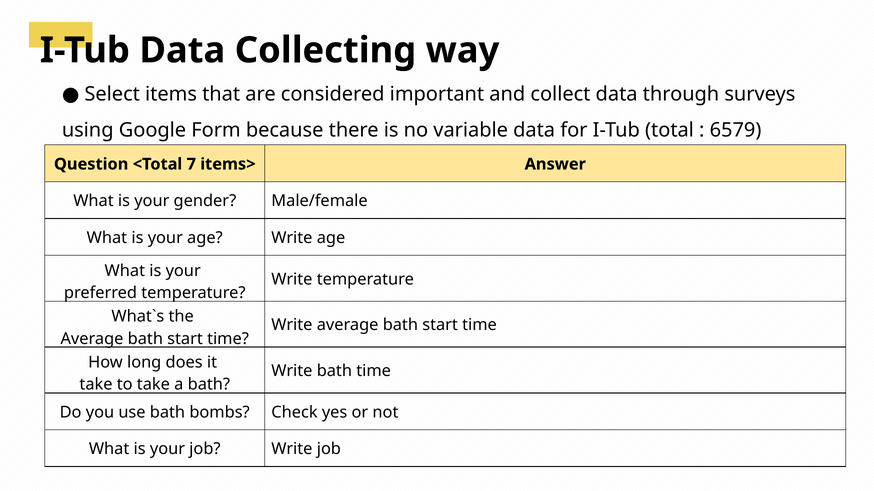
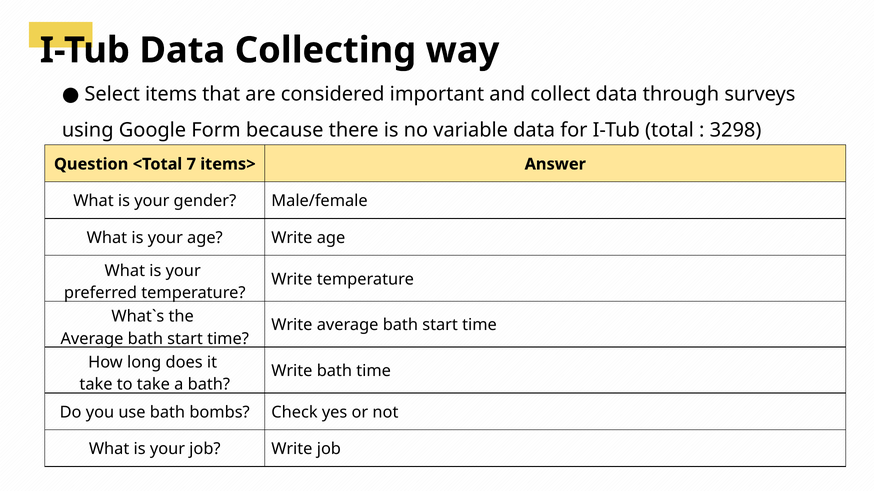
6579: 6579 -> 3298 (736, 130)
